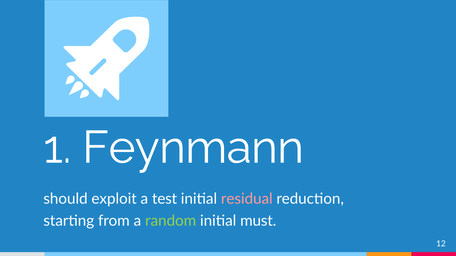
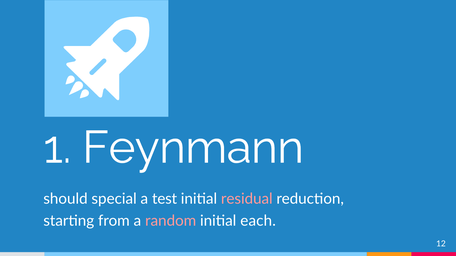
exploit: exploit -> special (114, 199)
random colour: light green -> pink (171, 221)
must: must -> each (258, 221)
